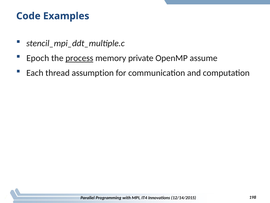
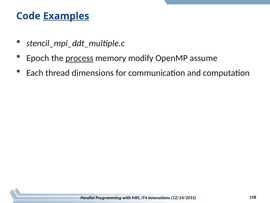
Examples underline: none -> present (66, 16)
private: private -> modify (141, 58)
assumption: assumption -> dimensions (93, 73)
